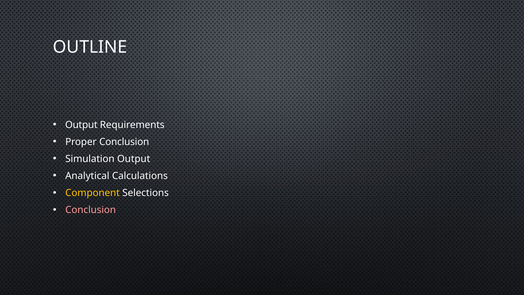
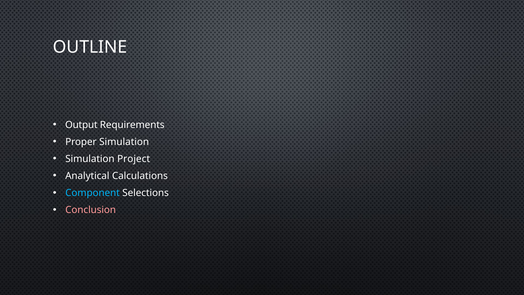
Proper Conclusion: Conclusion -> Simulation (124, 142)
Simulation Output: Output -> Project (134, 159)
Component colour: yellow -> light blue (93, 193)
